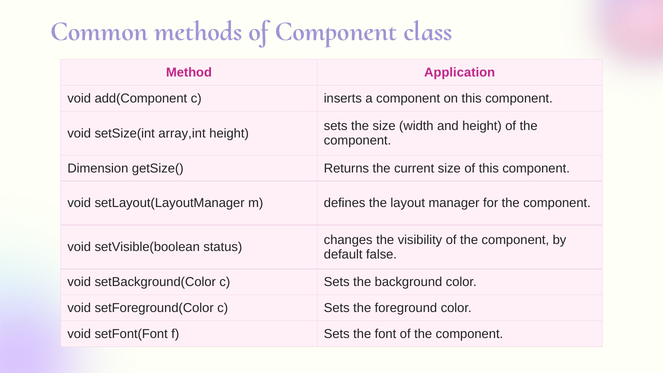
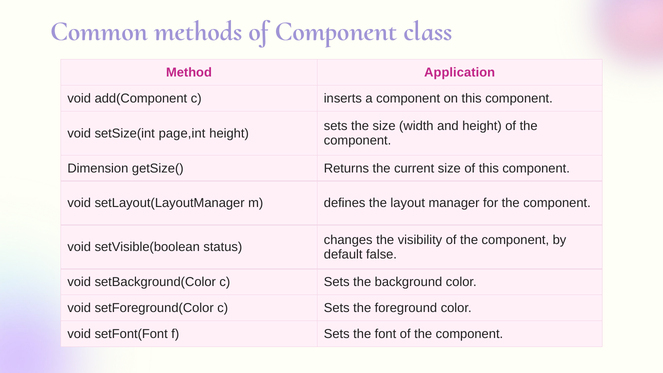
array,int: array,int -> page,int (182, 133)
